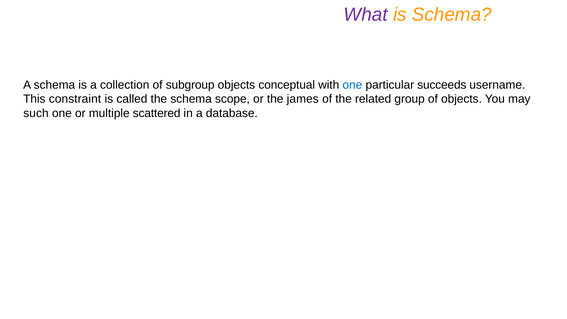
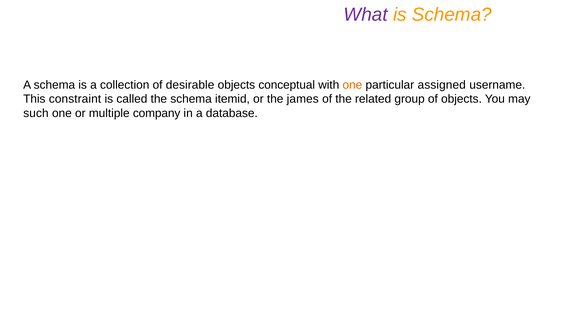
subgroup: subgroup -> desirable (190, 85)
one colour: blue -> orange (352, 85)
succeeds: succeeds -> assigned (442, 85)
scope: scope -> itemid (232, 99)
scattered: scattered -> company (157, 113)
